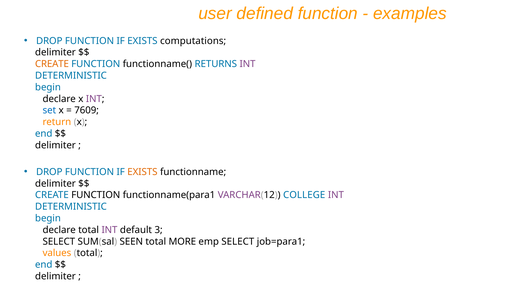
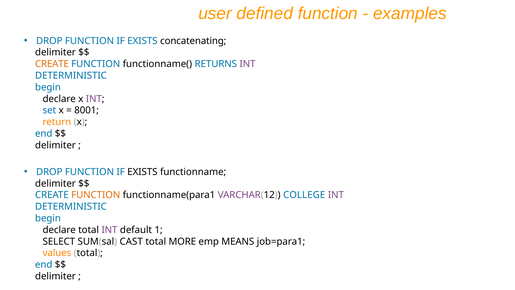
computations: computations -> concatenating (193, 41)
7609: 7609 -> 8001 (87, 110)
EXISTS colour: orange -> black (142, 172)
FUNCTION colour: black -> orange (96, 195)
3: 3 -> 1 (159, 230)
SEEN: SEEN -> CAST (131, 241)
emp SELECT: SELECT -> MEANS (238, 241)
